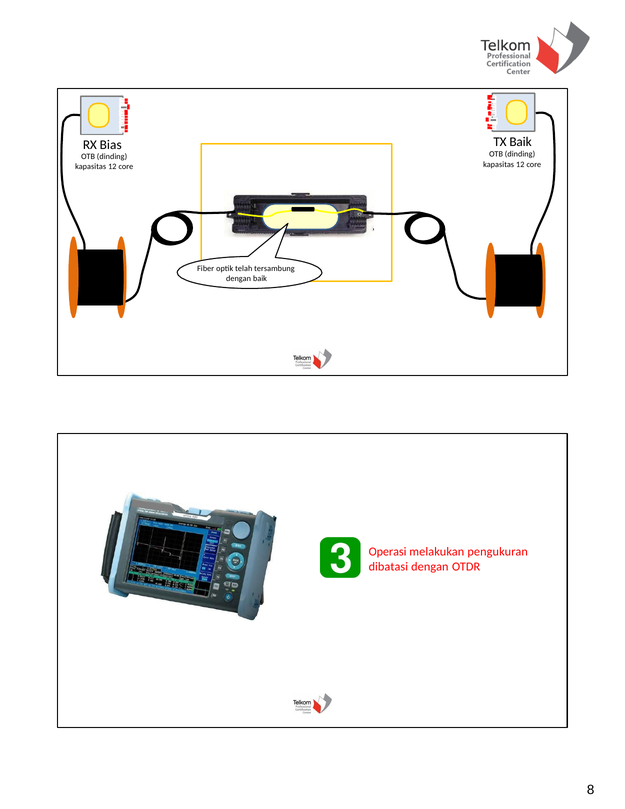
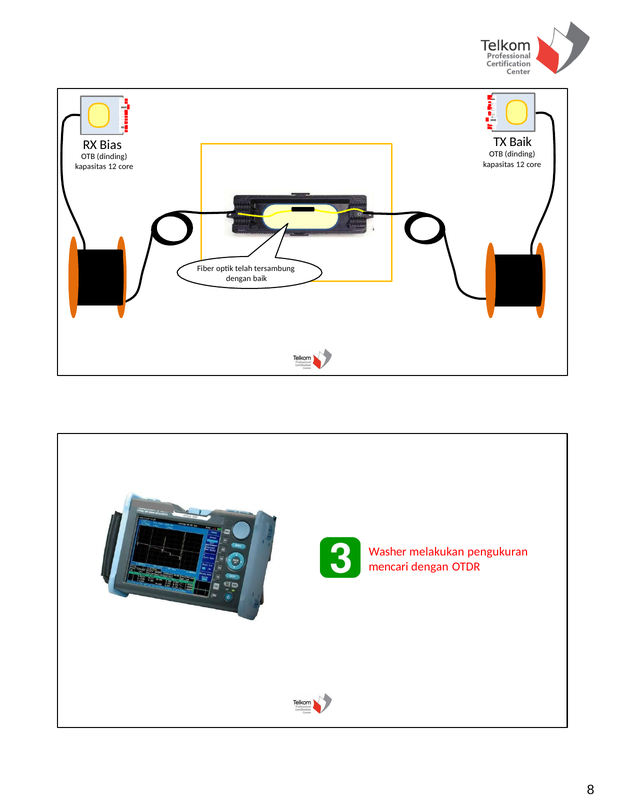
Operasi: Operasi -> Washer (388, 551)
dibatasi: dibatasi -> mencari (388, 566)
